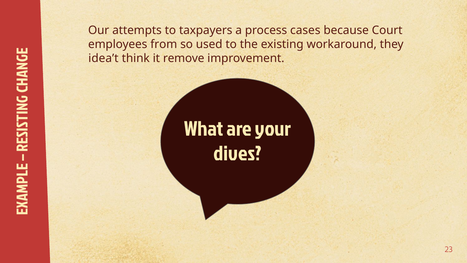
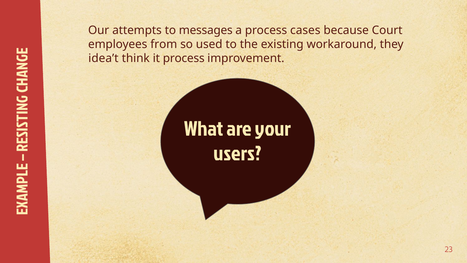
taxpayers: taxpayers -> messages (206, 30)
it remove: remove -> process (184, 58)
dives: dives -> users (238, 154)
